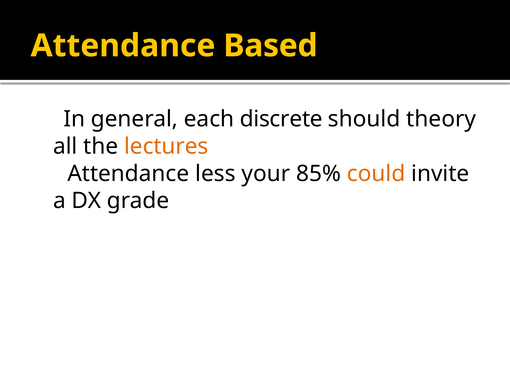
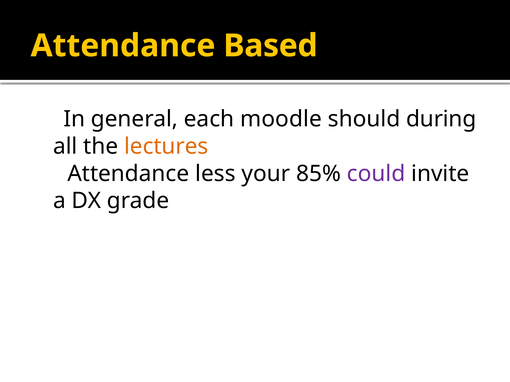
discrete: discrete -> moodle (281, 119)
theory: theory -> during (441, 119)
could colour: orange -> purple (376, 174)
